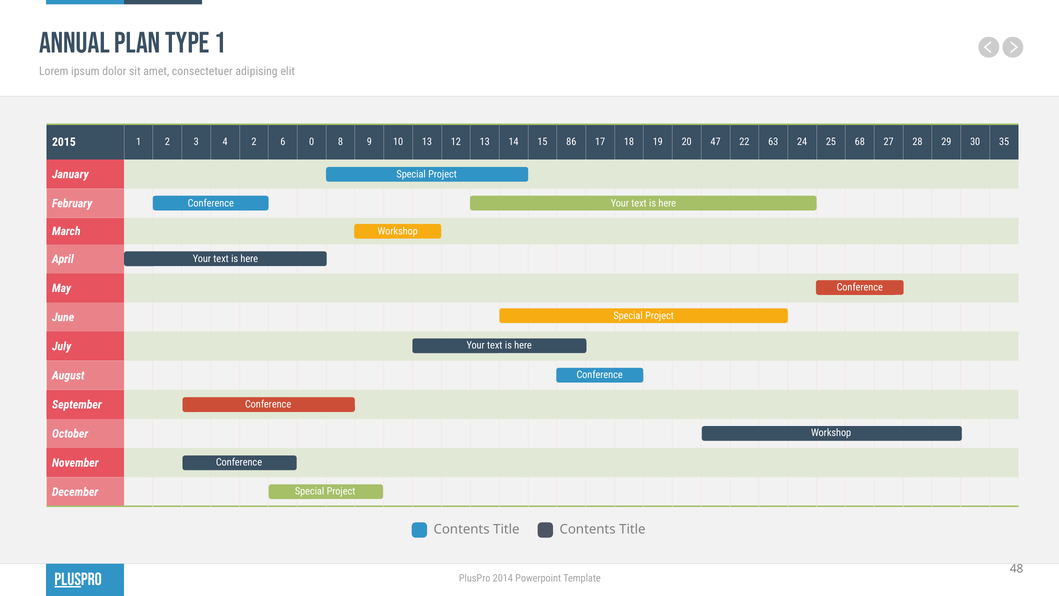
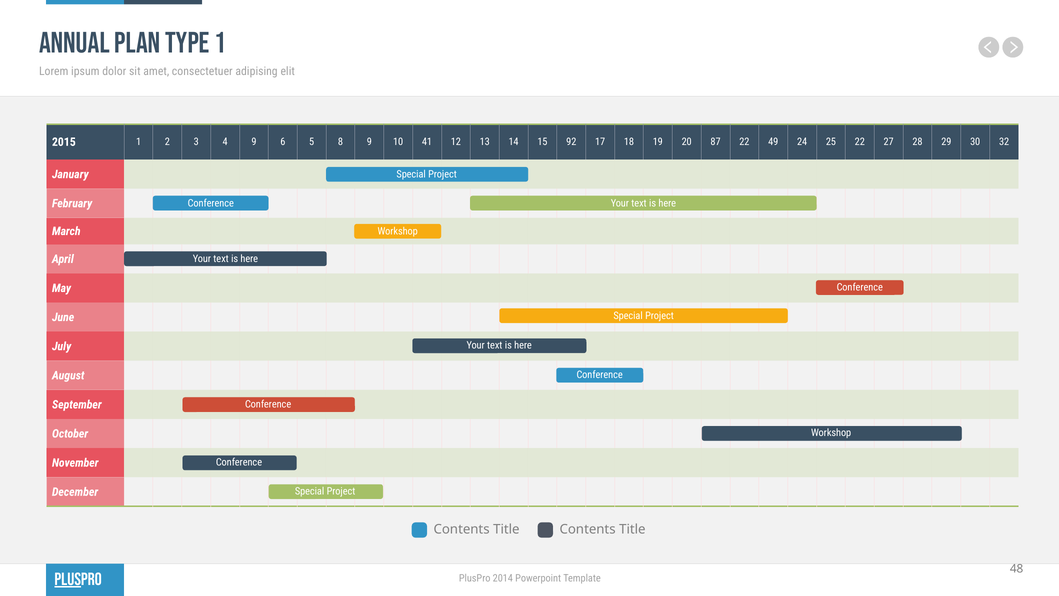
4 2: 2 -> 9 (254, 142)
0: 0 -> 5 (312, 142)
10 13: 13 -> 41 (427, 142)
86: 86 -> 92 (571, 142)
47: 47 -> 87 (716, 142)
63: 63 -> 49 (773, 142)
25 68: 68 -> 22 (860, 142)
35: 35 -> 32 (1004, 142)
